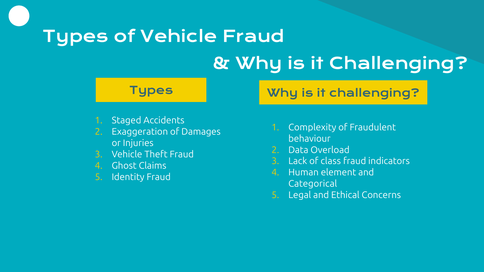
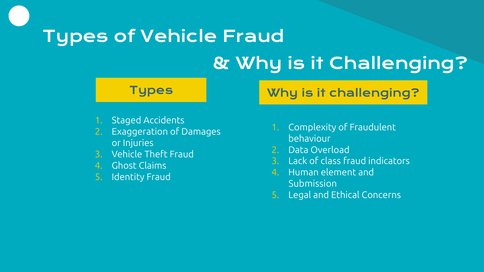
Categorical: Categorical -> Submission (313, 184)
